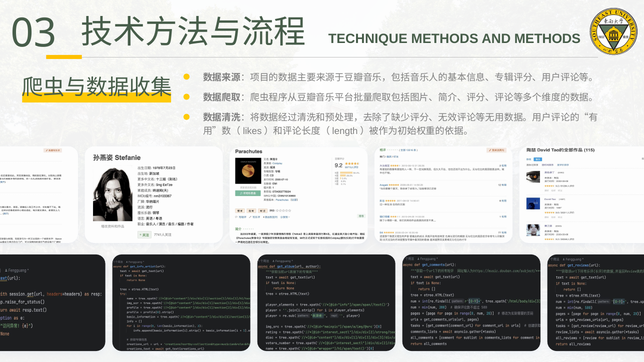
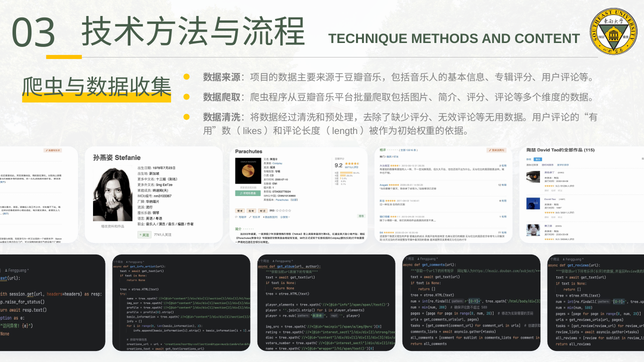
AND METHODS: METHODS -> CONTENT (547, 39)
